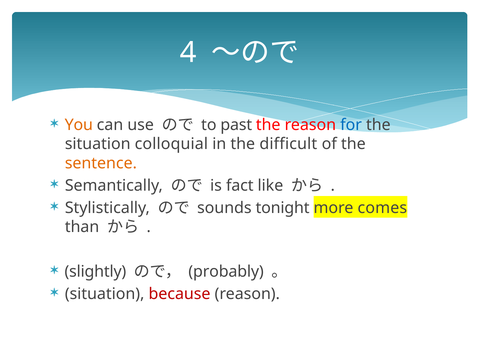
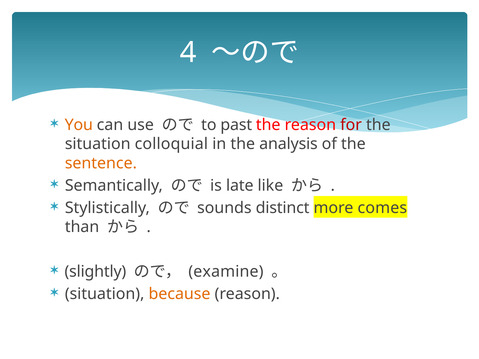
for colour: blue -> red (351, 125)
difficult: difficult -> analysis (288, 144)
fact: fact -> late (240, 186)
tonight: tonight -> distinct (283, 208)
probably: probably -> examine (226, 272)
because colour: red -> orange (180, 294)
